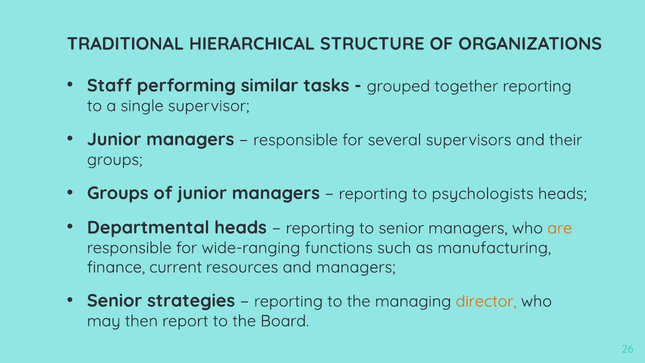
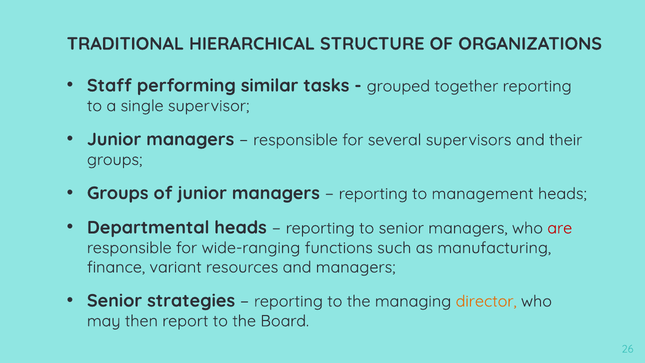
psychologists: psychologists -> management (483, 194)
are colour: orange -> red (560, 228)
current: current -> variant (176, 267)
